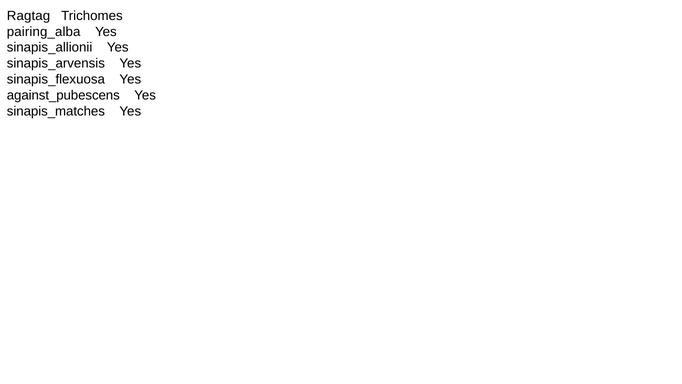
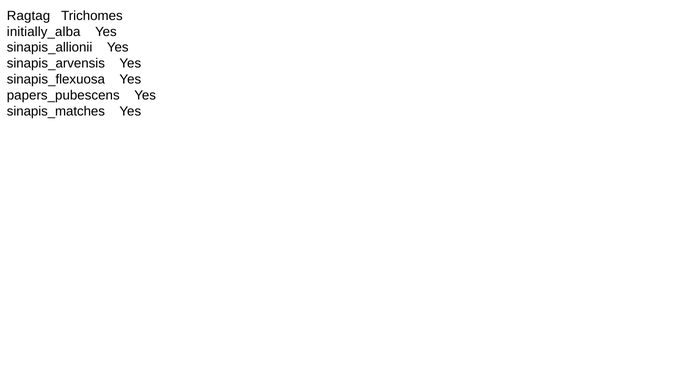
pairing_alba: pairing_alba -> initially_alba (44, 32)
against_pubescens: against_pubescens -> papers_pubescens (63, 95)
